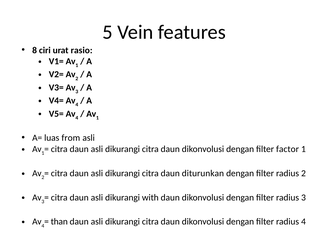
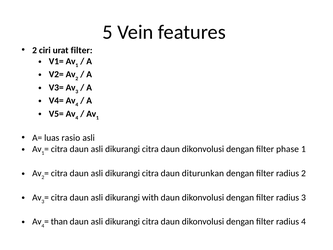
8: 8 -> 2 (35, 50)
urat rasio: rasio -> filter (82, 50)
from: from -> rasio (71, 138)
factor: factor -> phase (288, 149)
